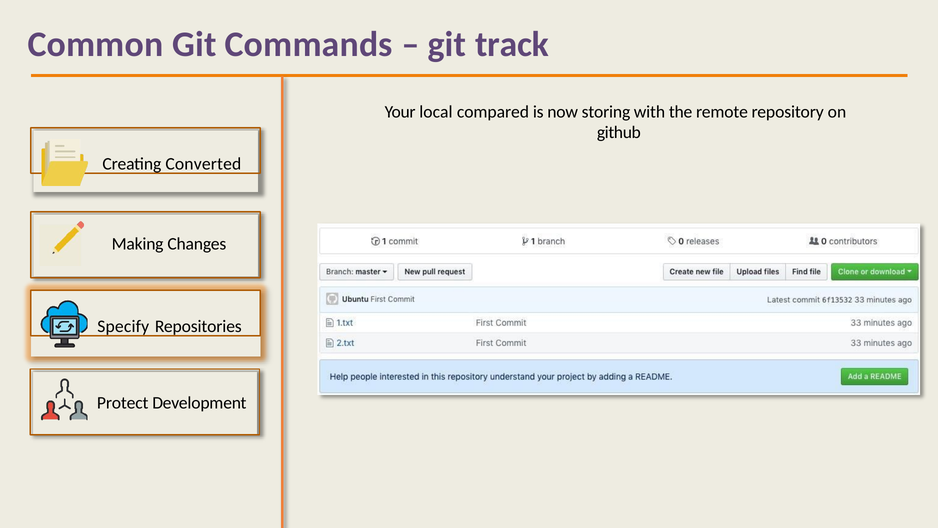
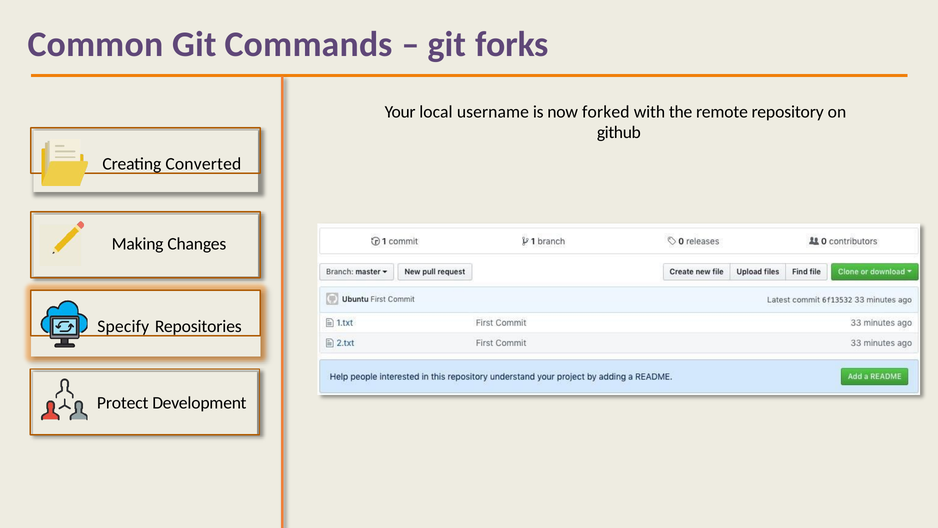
track: track -> forks (512, 44)
compared: compared -> username (493, 112)
storing: storing -> forked (606, 112)
